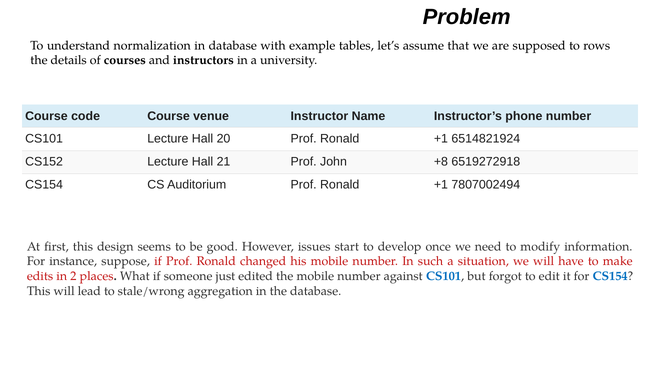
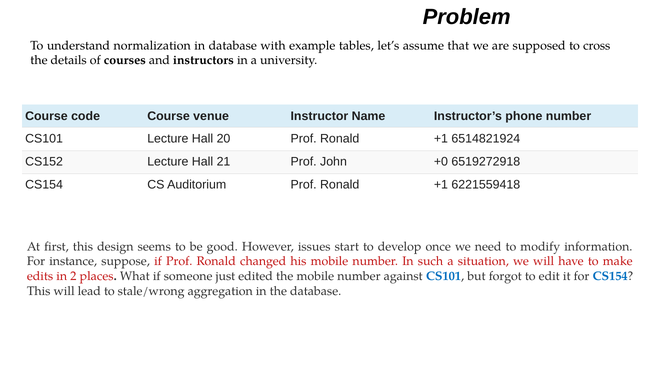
rows: rows -> cross (597, 46)
+8: +8 -> +0 (441, 162)
7807002494: 7807002494 -> 6221559418 (486, 185)
